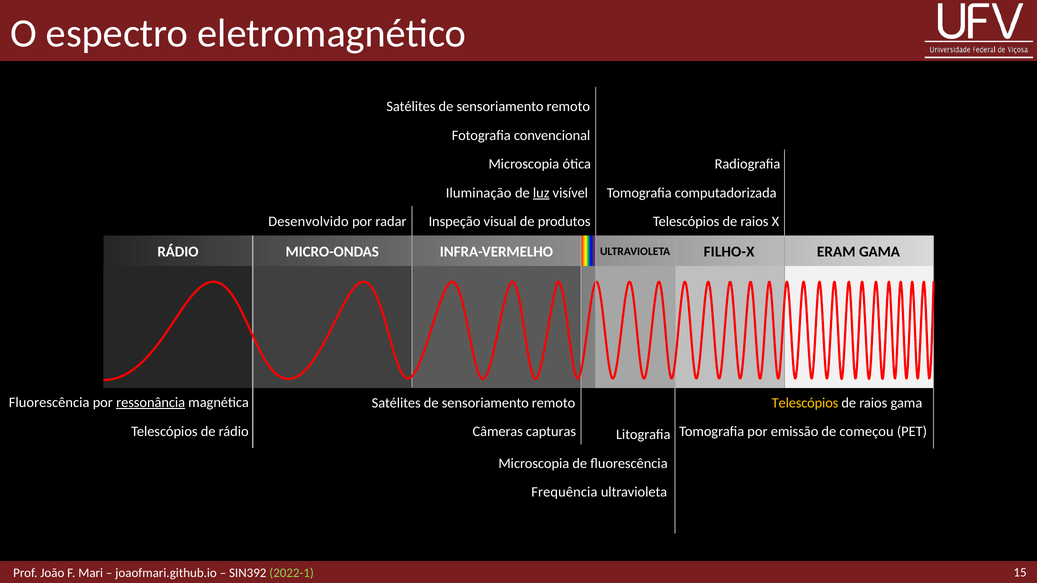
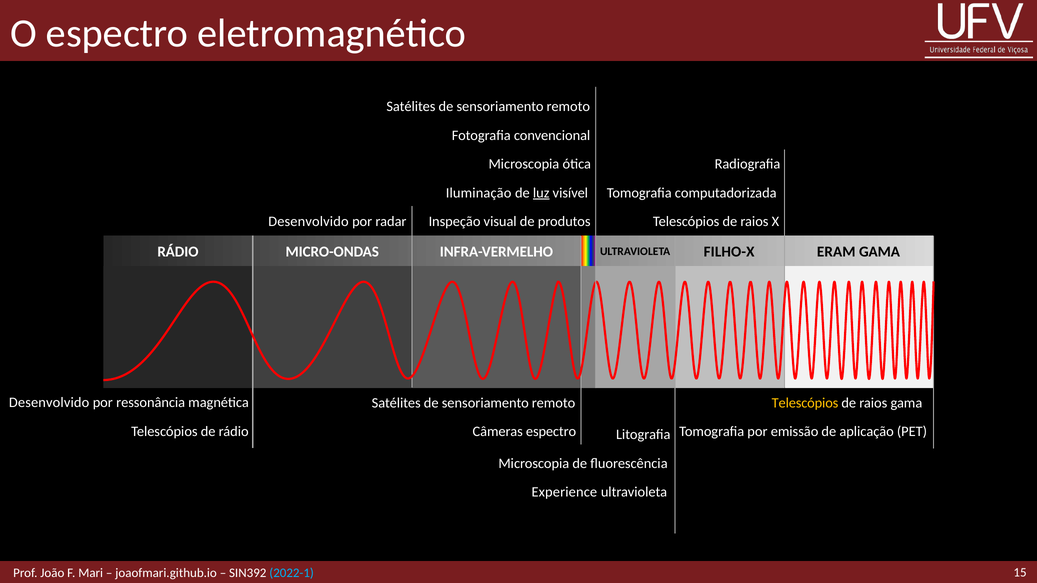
Fluorescência: Fluorescência -> Desenvolvido (49, 403)
ressonância underline: present -> none (151, 403)
Câmeras capturas: capturas -> espectro (551, 432)
começou: começou -> aplicação (867, 432)
Frequência: Frequência -> Experience (564, 492)
2022-1 colour: light green -> light blue (292, 573)
